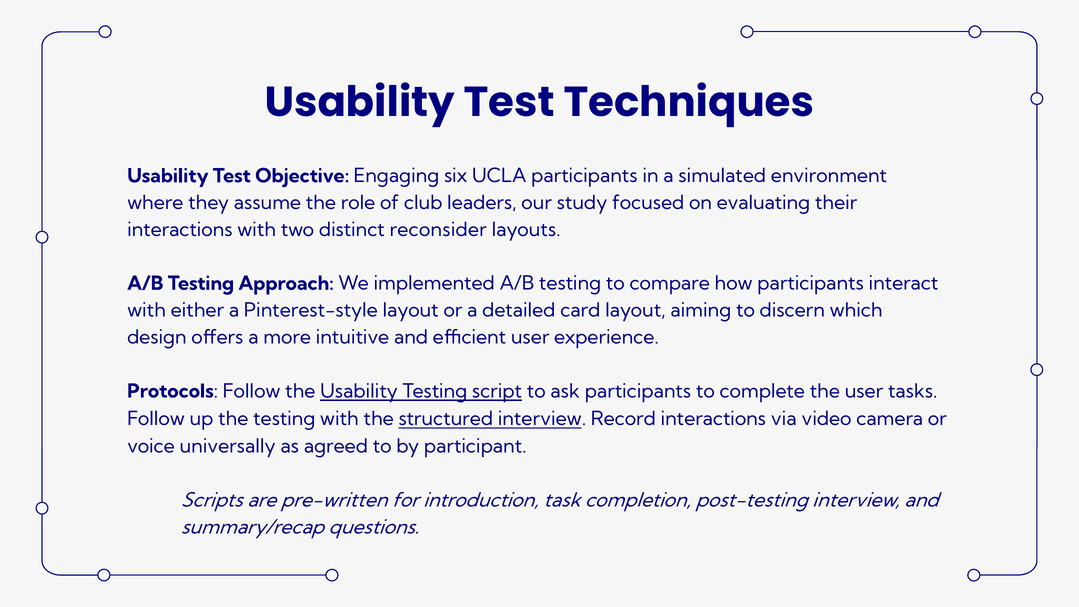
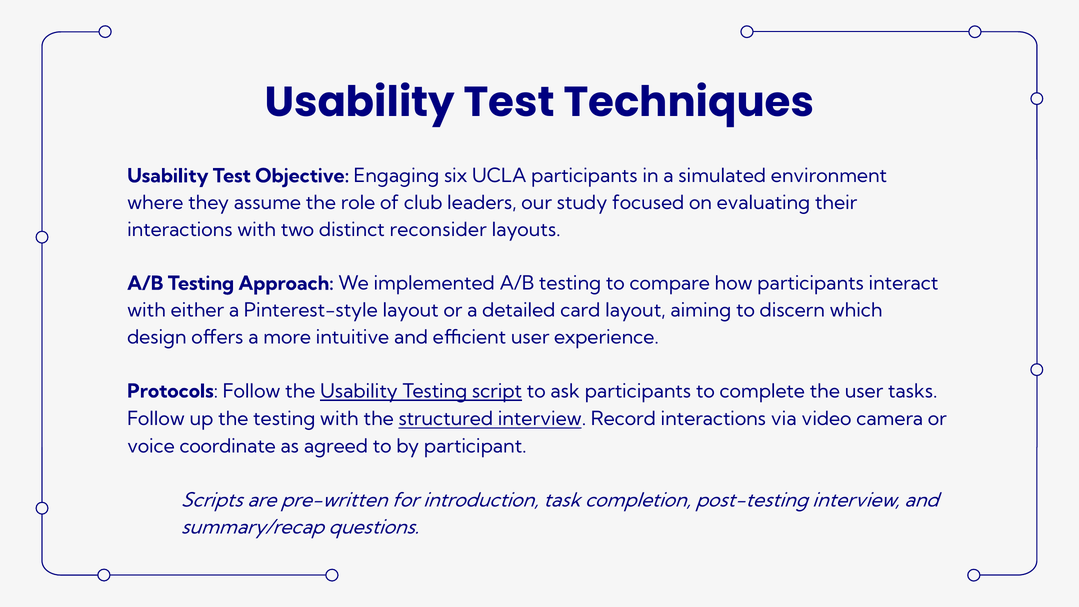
universally: universally -> coordinate (228, 446)
